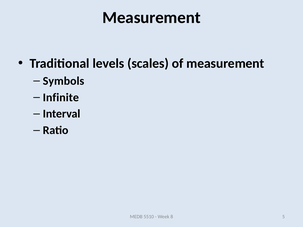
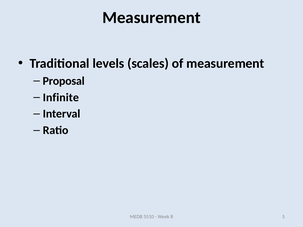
Symbols: Symbols -> Proposal (64, 81)
